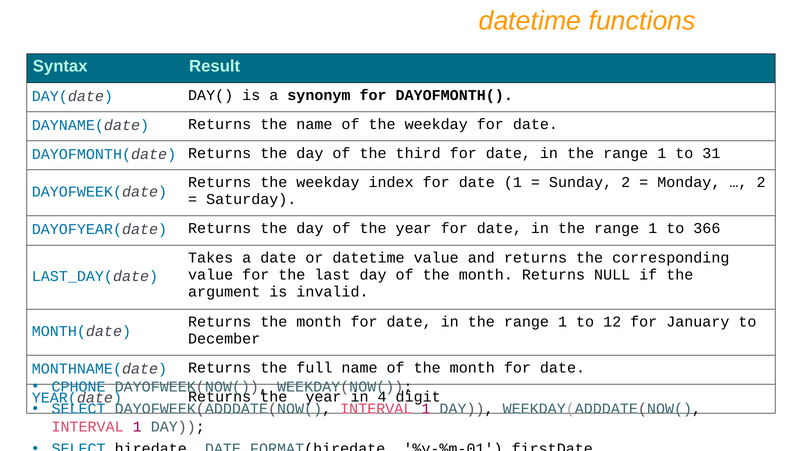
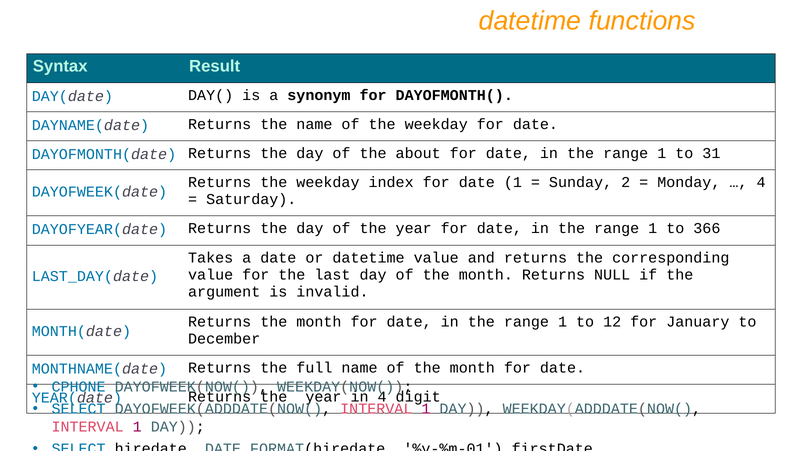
third: third -> about (418, 153)
2: 2 -> 4 (761, 182)
